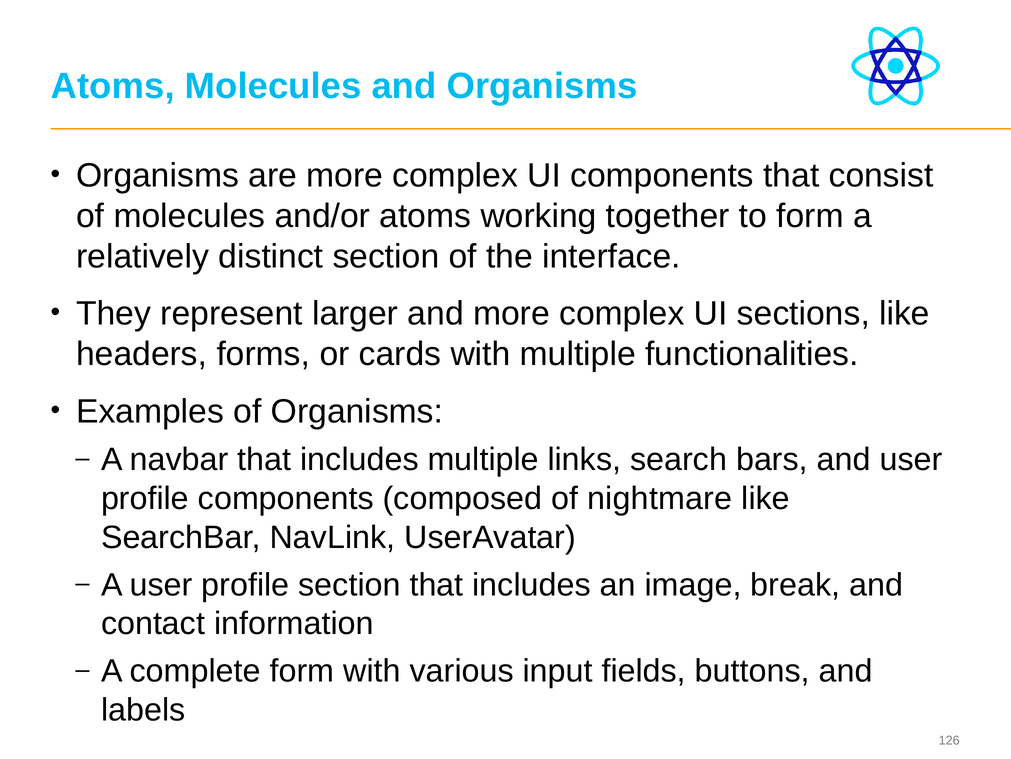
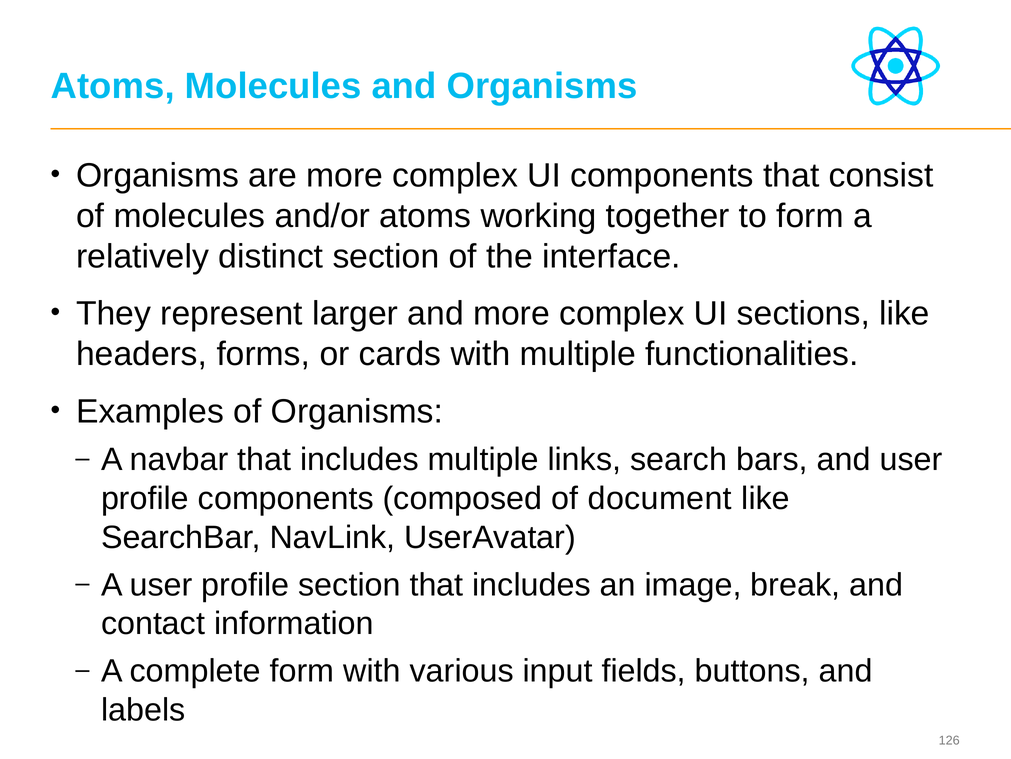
nightmare: nightmare -> document (660, 498)
